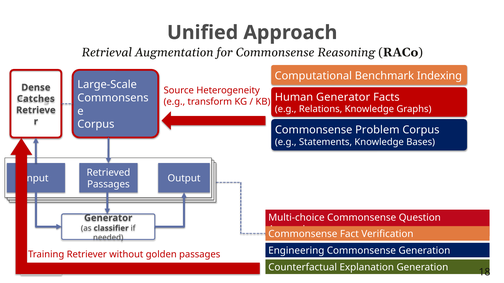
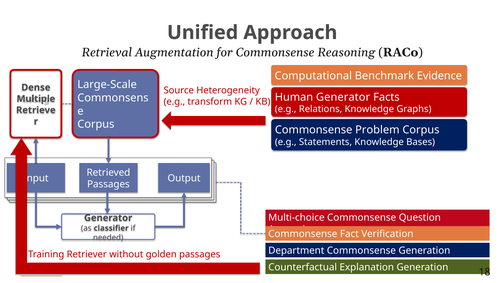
Indexing: Indexing -> Evidence (439, 76)
Catches: Catches -> Multiple (36, 99)
Engineering: Engineering -> Department (296, 251)
